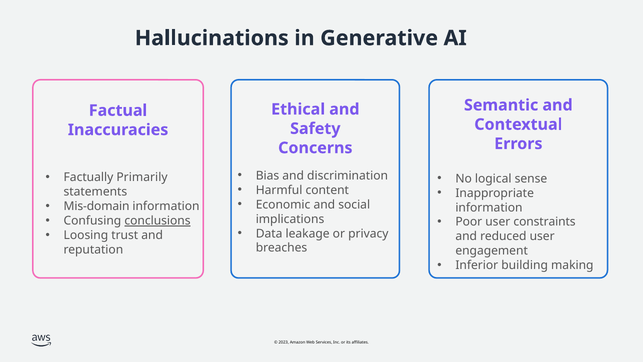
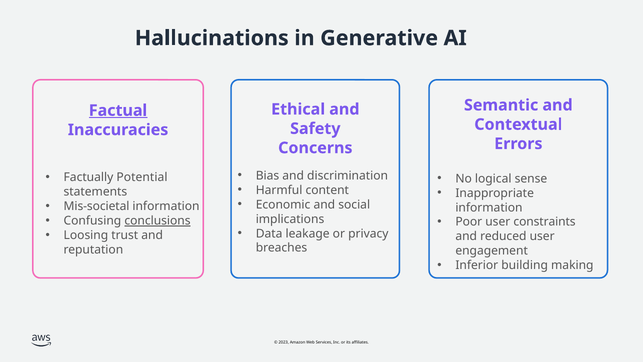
Factual underline: none -> present (118, 110)
Primarily: Primarily -> Potential (142, 177)
Mis-domain: Mis-domain -> Mis-societal (97, 206)
